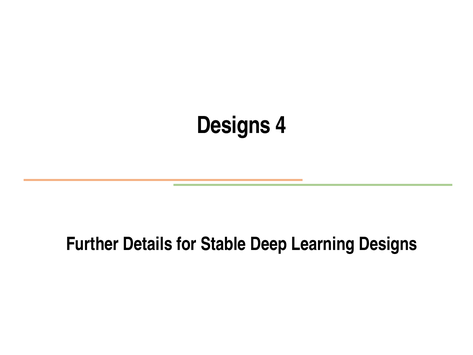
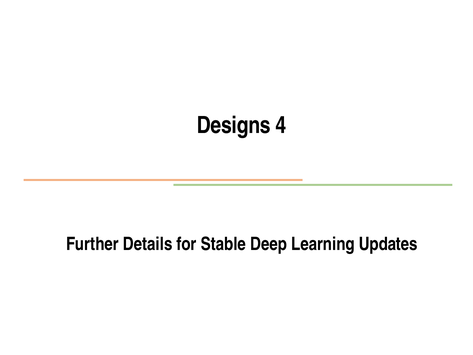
Learning Designs: Designs -> Updates (388, 244)
